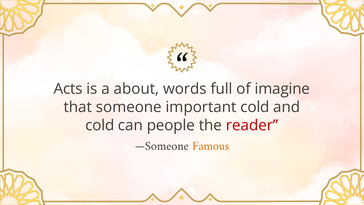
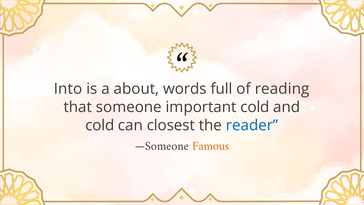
Acts: Acts -> Into (68, 89)
imagine: imagine -> reading (282, 89)
people: people -> closest (171, 125)
reader colour: red -> blue (252, 125)
